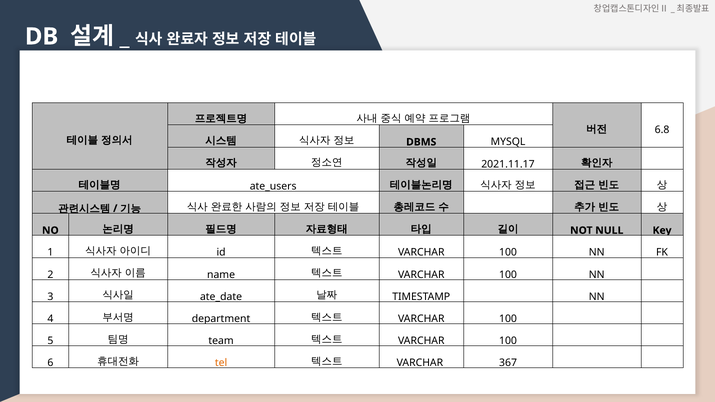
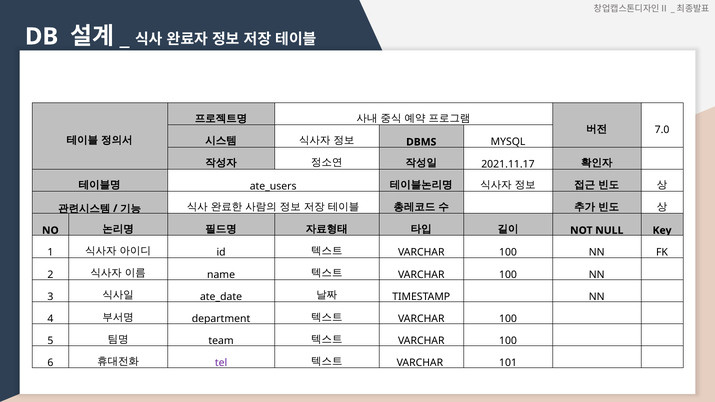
6.8: 6.8 -> 7.0 (662, 130)
tel colour: orange -> purple (221, 363)
367: 367 -> 101 (508, 363)
